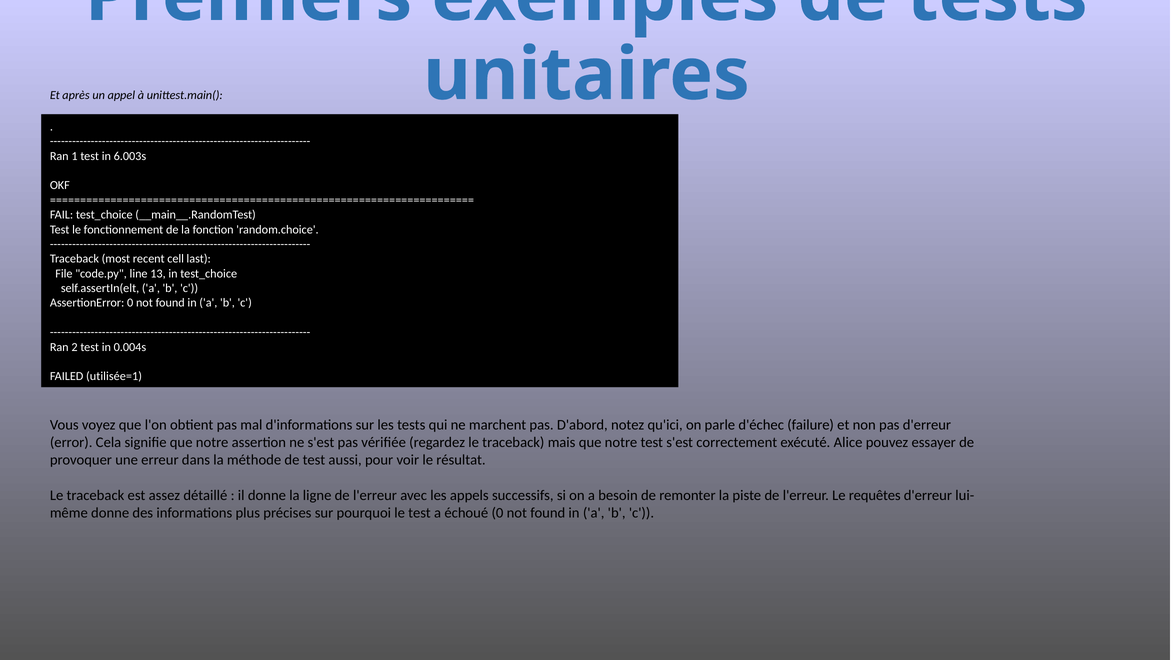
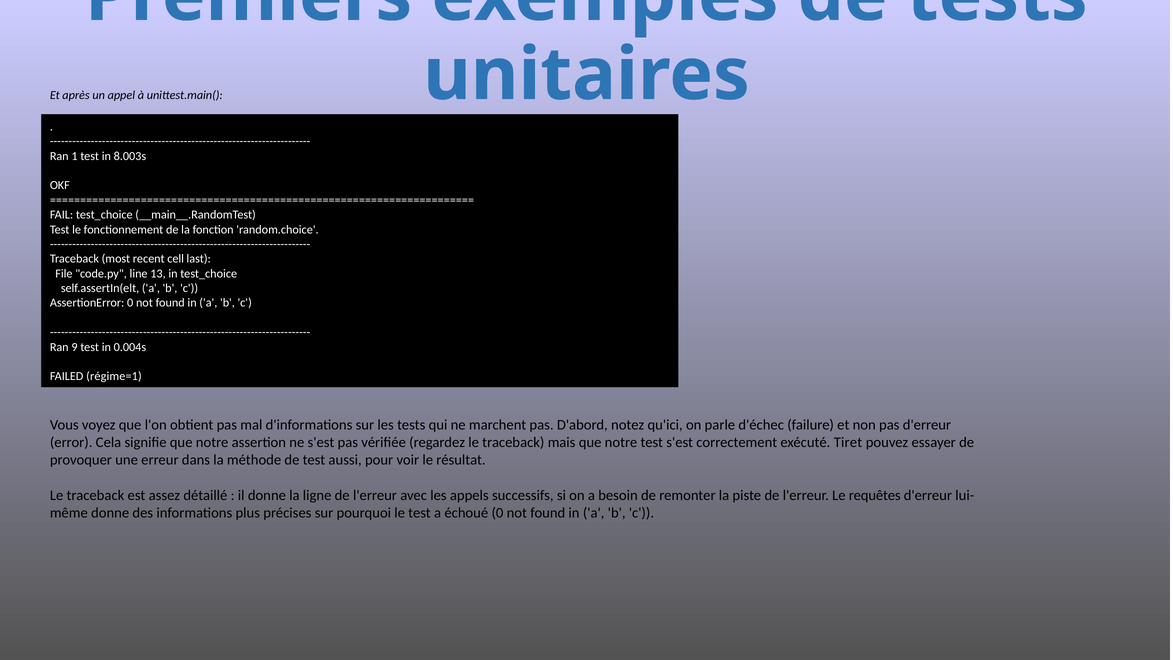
6.003s: 6.003s -> 8.003s (130, 156)
2: 2 -> 9 (74, 347)
utilisée=1: utilisée=1 -> régime=1 (114, 376)
Alice: Alice -> Tiret (848, 442)
